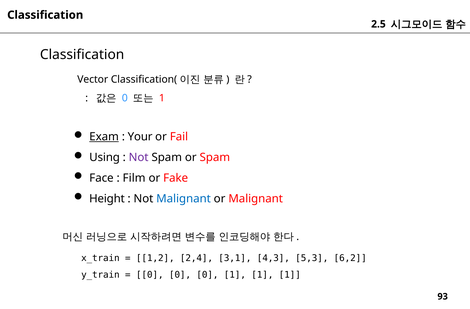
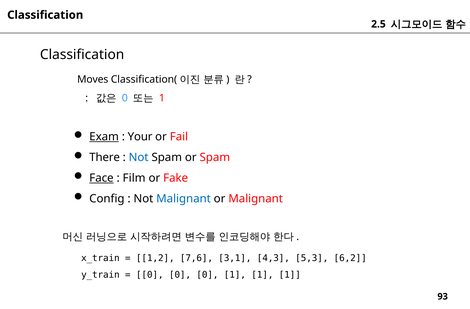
Vector: Vector -> Moves (93, 79)
Using: Using -> There (105, 157)
Not colour: purple -> blue (139, 157)
Face underline: none -> present (101, 178)
Height: Height -> Config (107, 198)
2,4: 2,4 -> 7,6 (196, 258)
